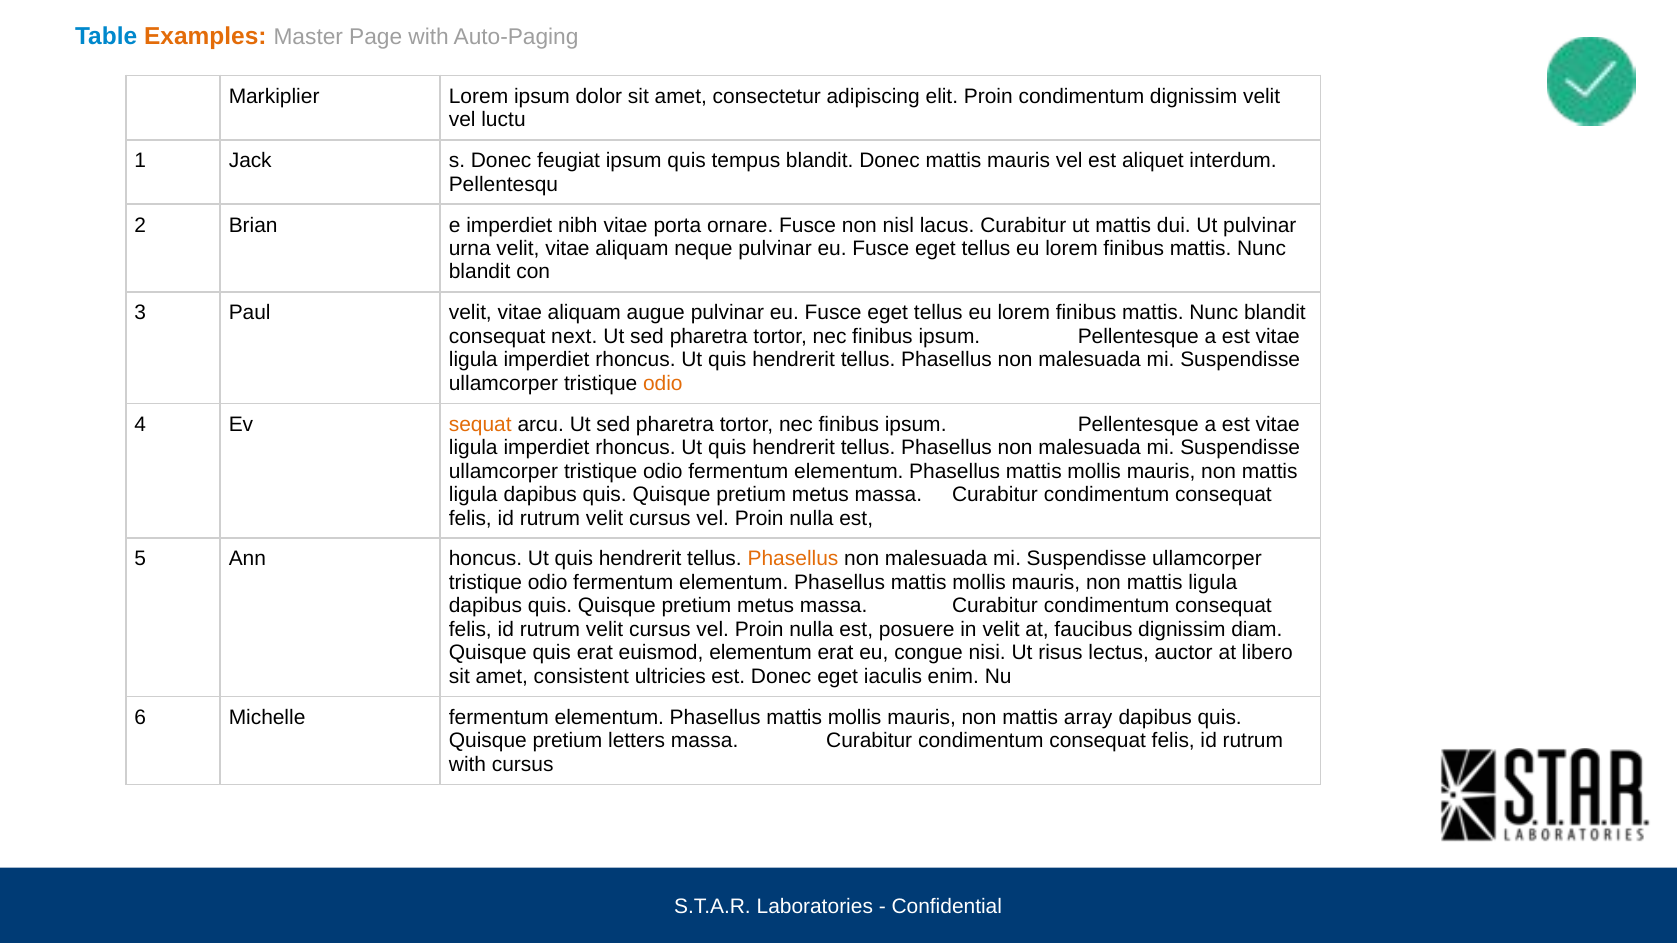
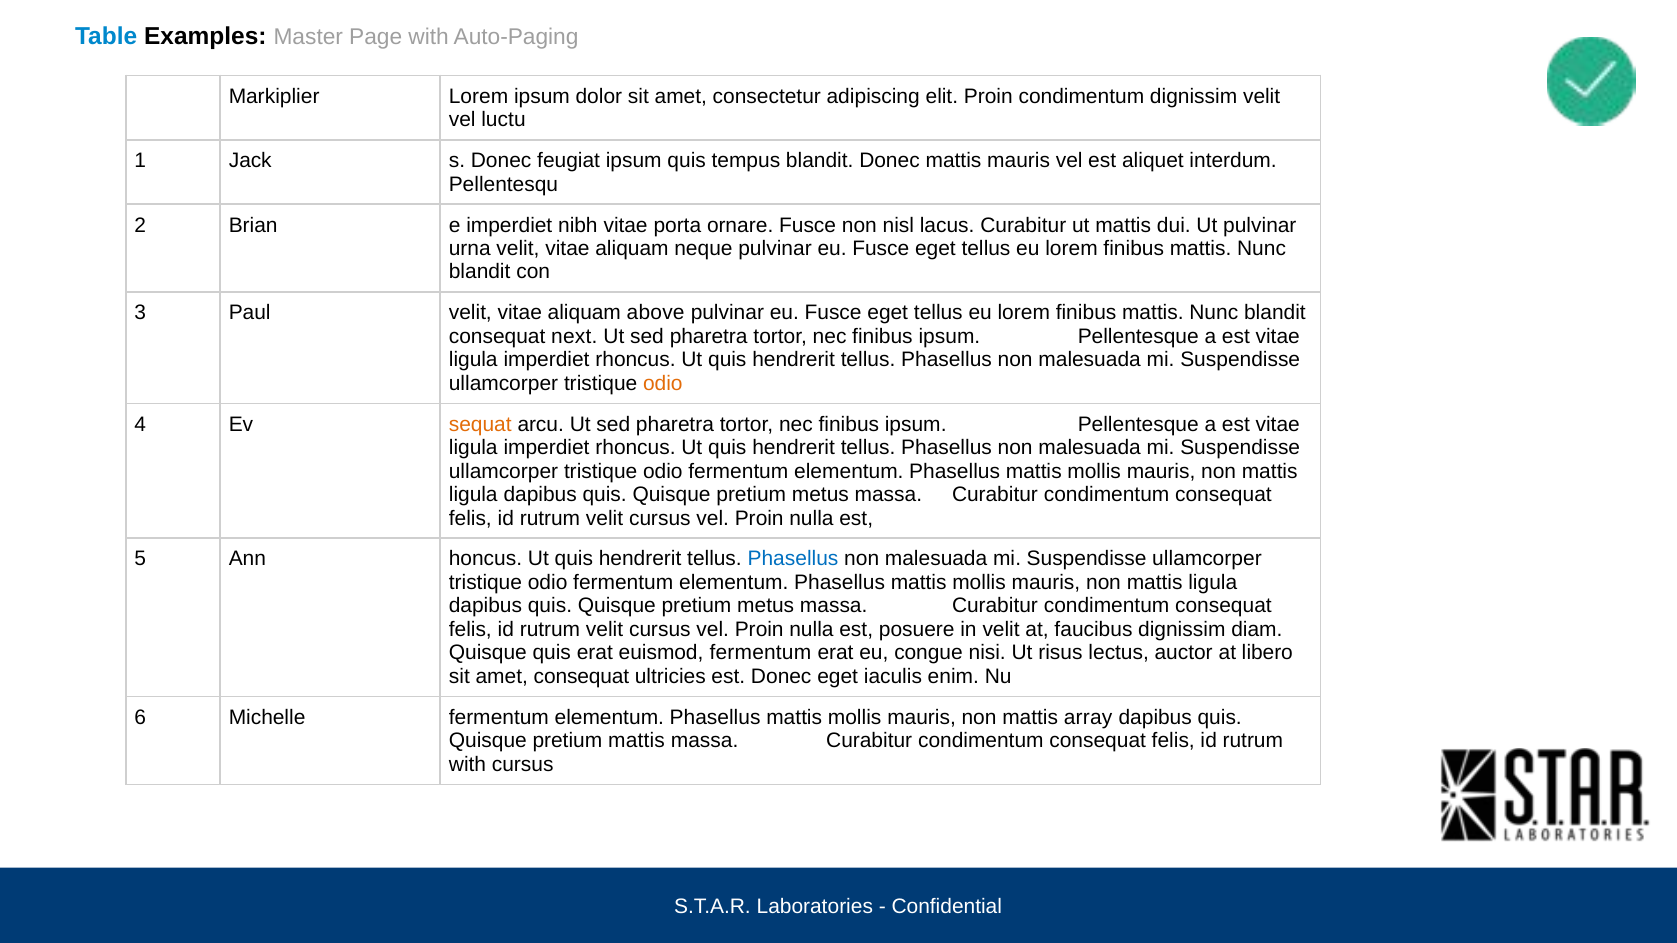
Examples colour: orange -> black (205, 37)
augue: augue -> above (656, 313)
Phasellus colour: orange -> blue (793, 559)
euismod elementum: elementum -> fermentum (760, 653)
amet consistent: consistent -> consequat (581, 677)
pretium letters: letters -> mattis (637, 741)
